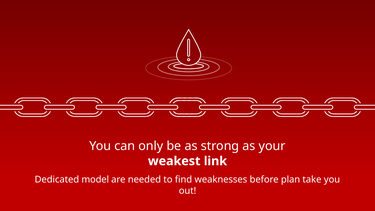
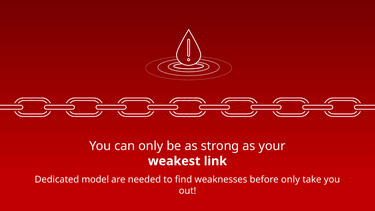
before plan: plan -> only (290, 180)
